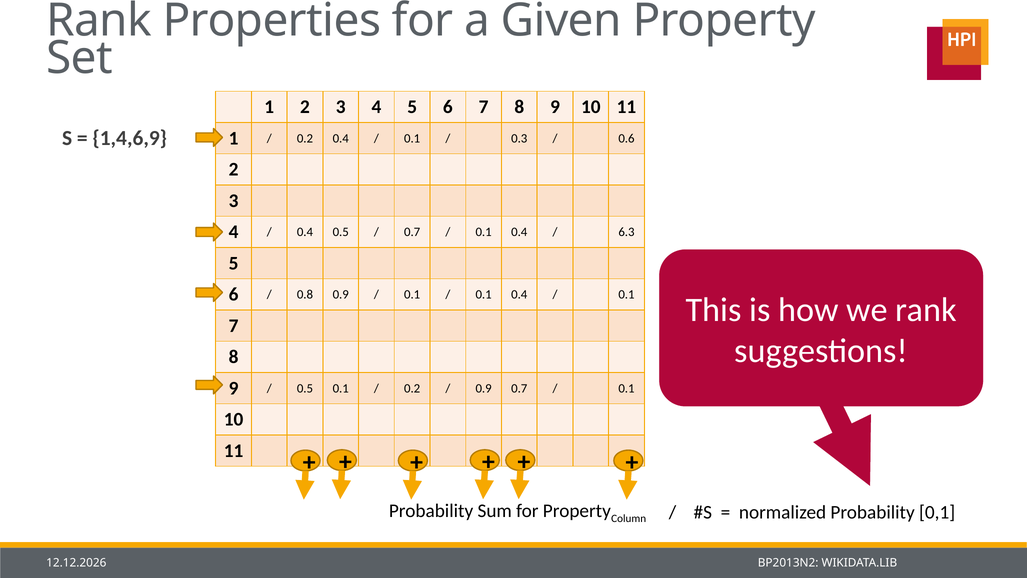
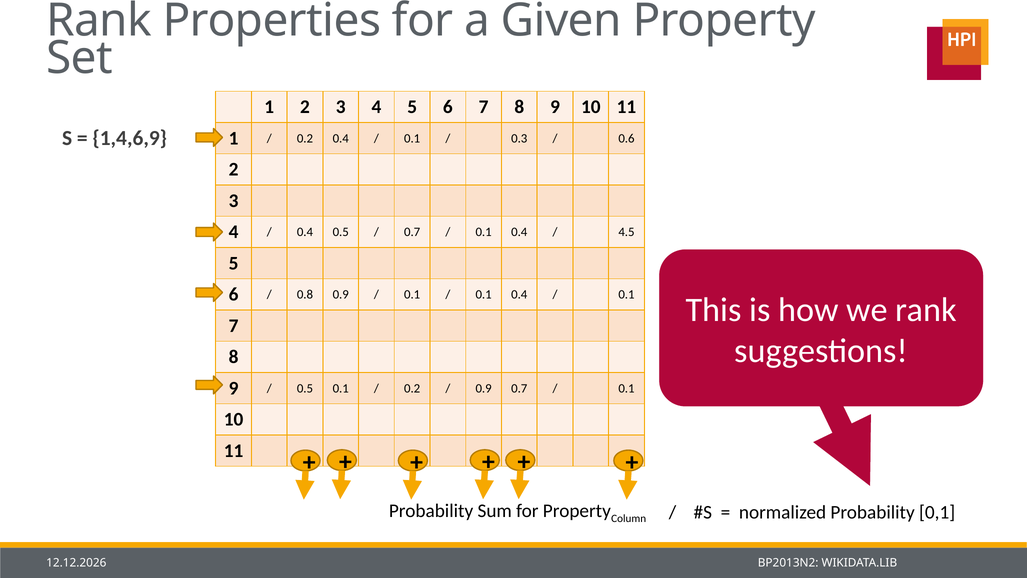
6.3: 6.3 -> 4.5 (626, 232)
